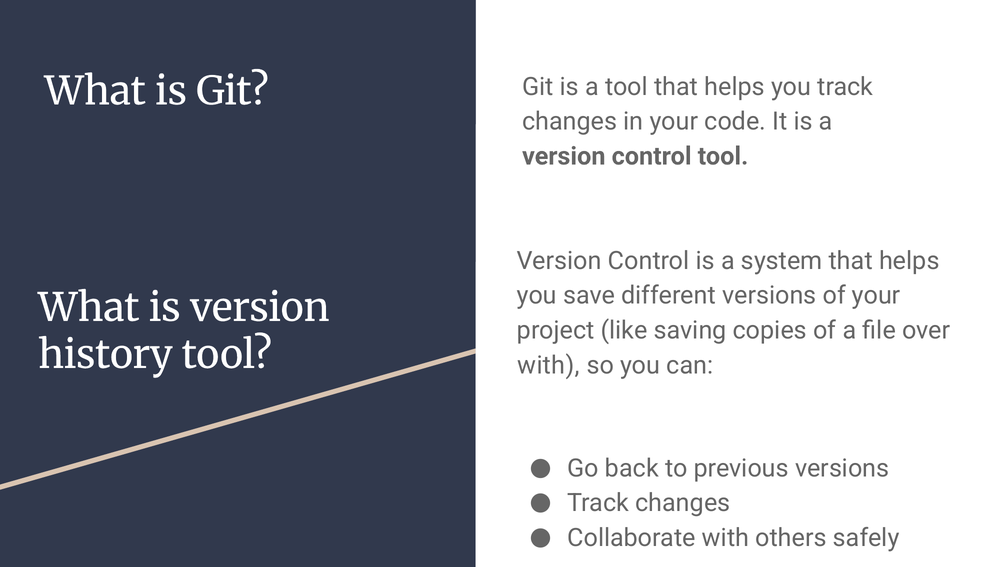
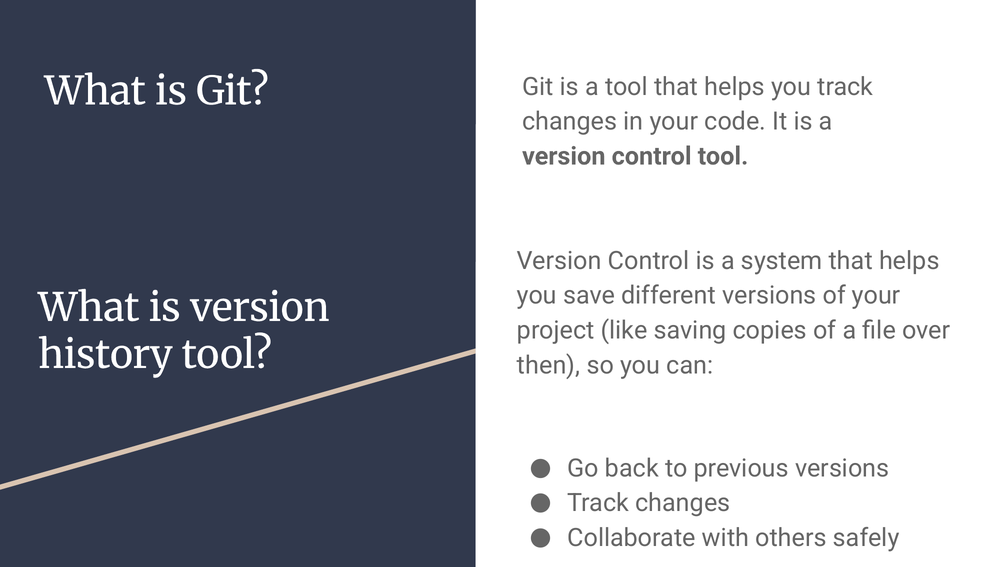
with: with -> then (549, 365)
